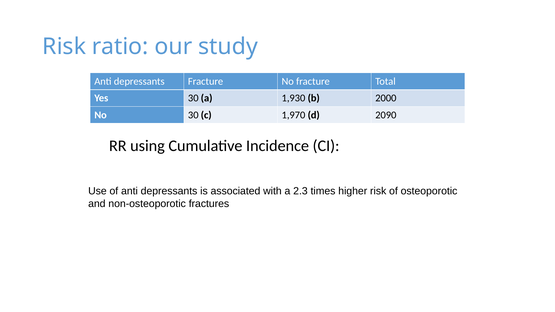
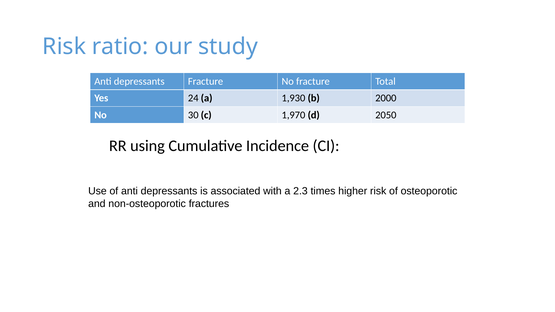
Yes 30: 30 -> 24 (193, 98)
2090: 2090 -> 2050 (386, 115)
